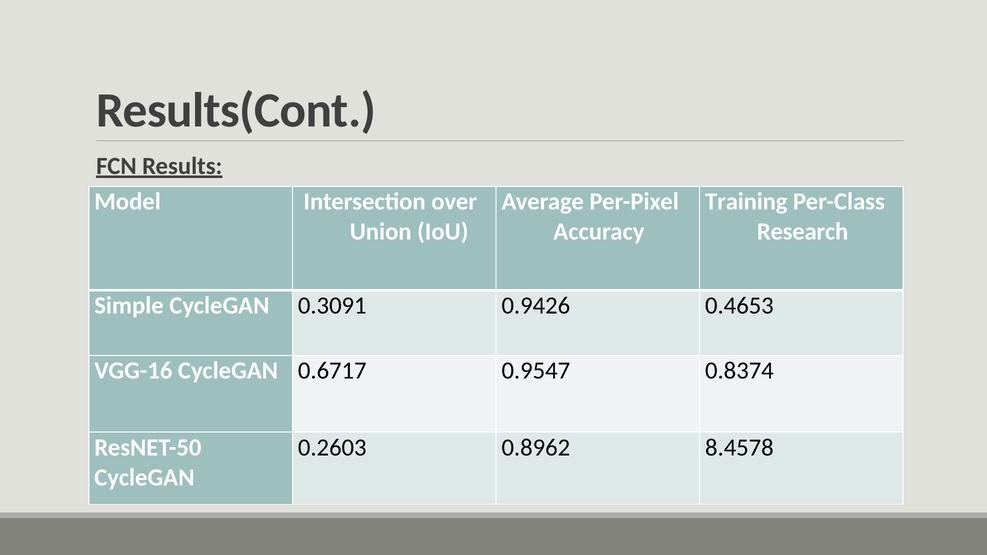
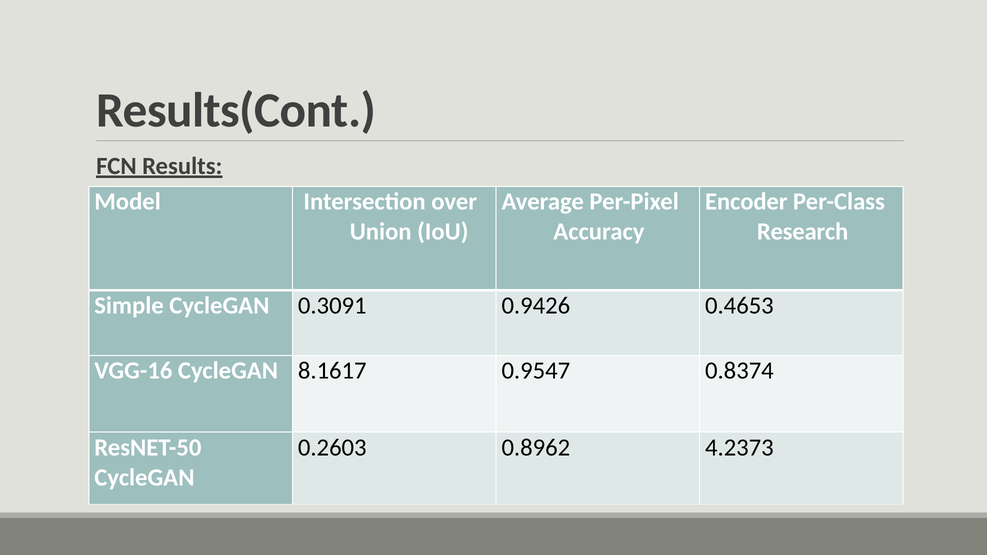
Training: Training -> Encoder (746, 202)
0.6717: 0.6717 -> 8.1617 (332, 371)
8.4578: 8.4578 -> 4.2373 (739, 448)
